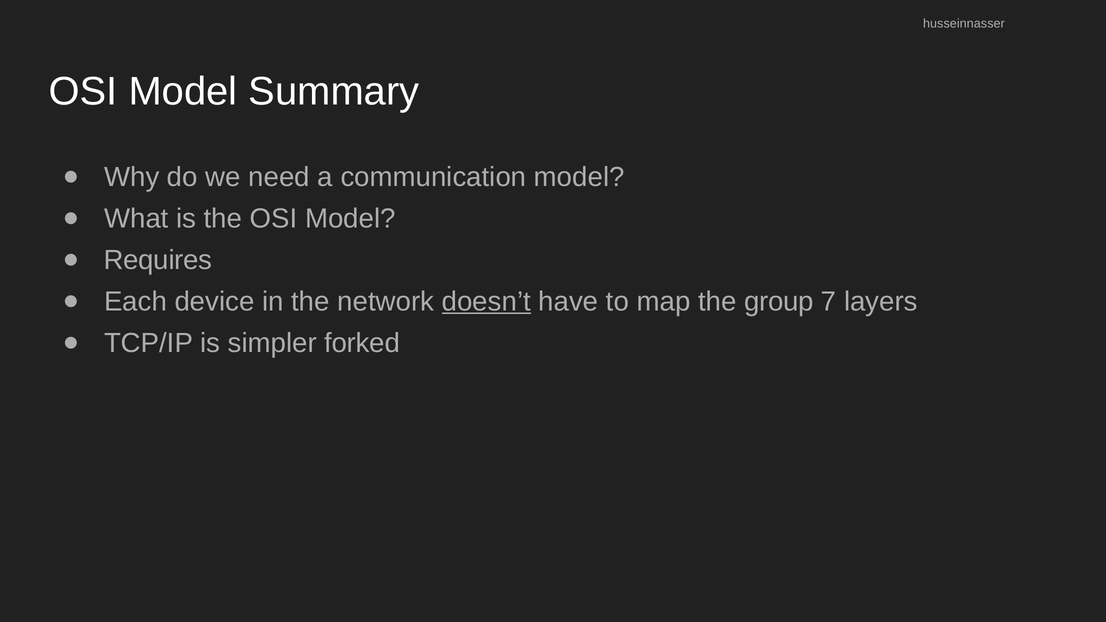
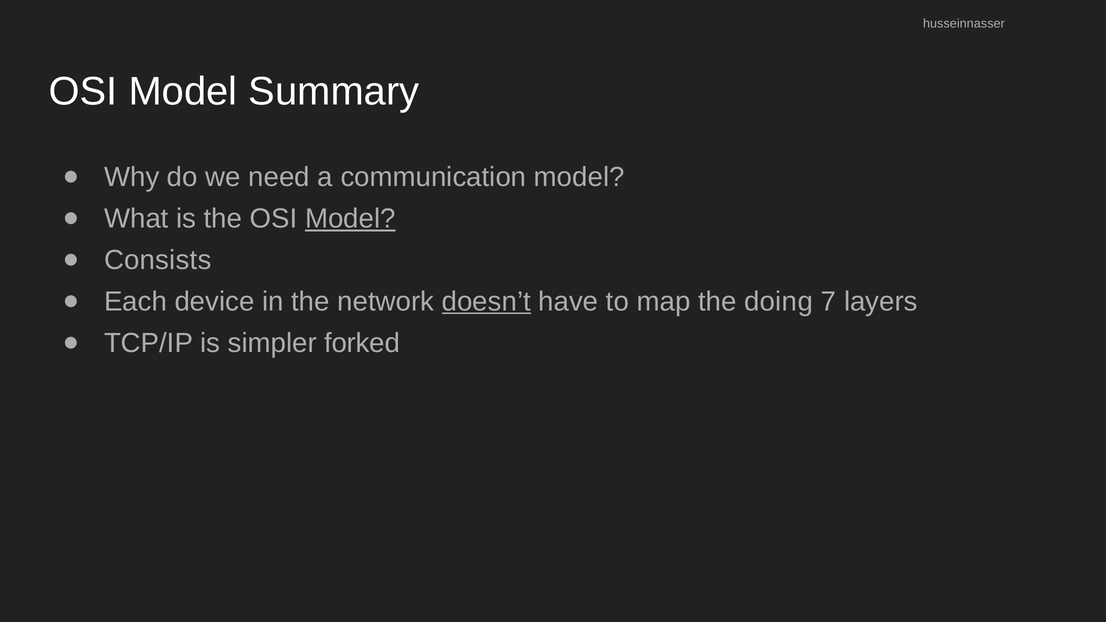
Model underline: none -> present (350, 219)
Requires: Requires -> Consists (158, 260)
group: group -> doing (779, 302)
